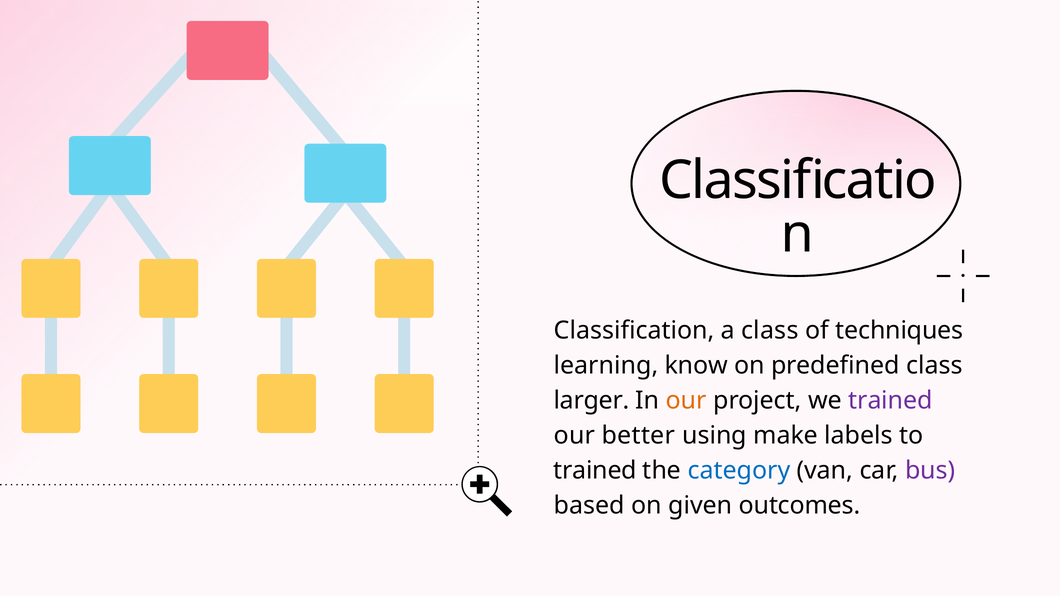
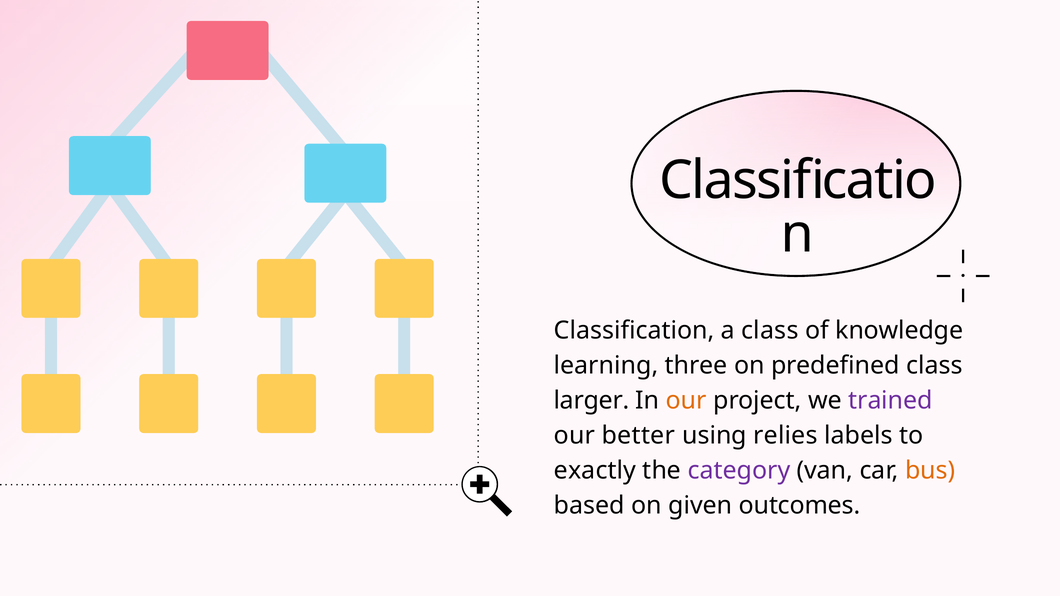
techniques: techniques -> knowledge (899, 331)
know: know -> three (696, 366)
make: make -> relies (786, 436)
trained: trained -> exactly (595, 471)
category colour: blue -> purple (739, 471)
bus colour: purple -> orange (930, 471)
